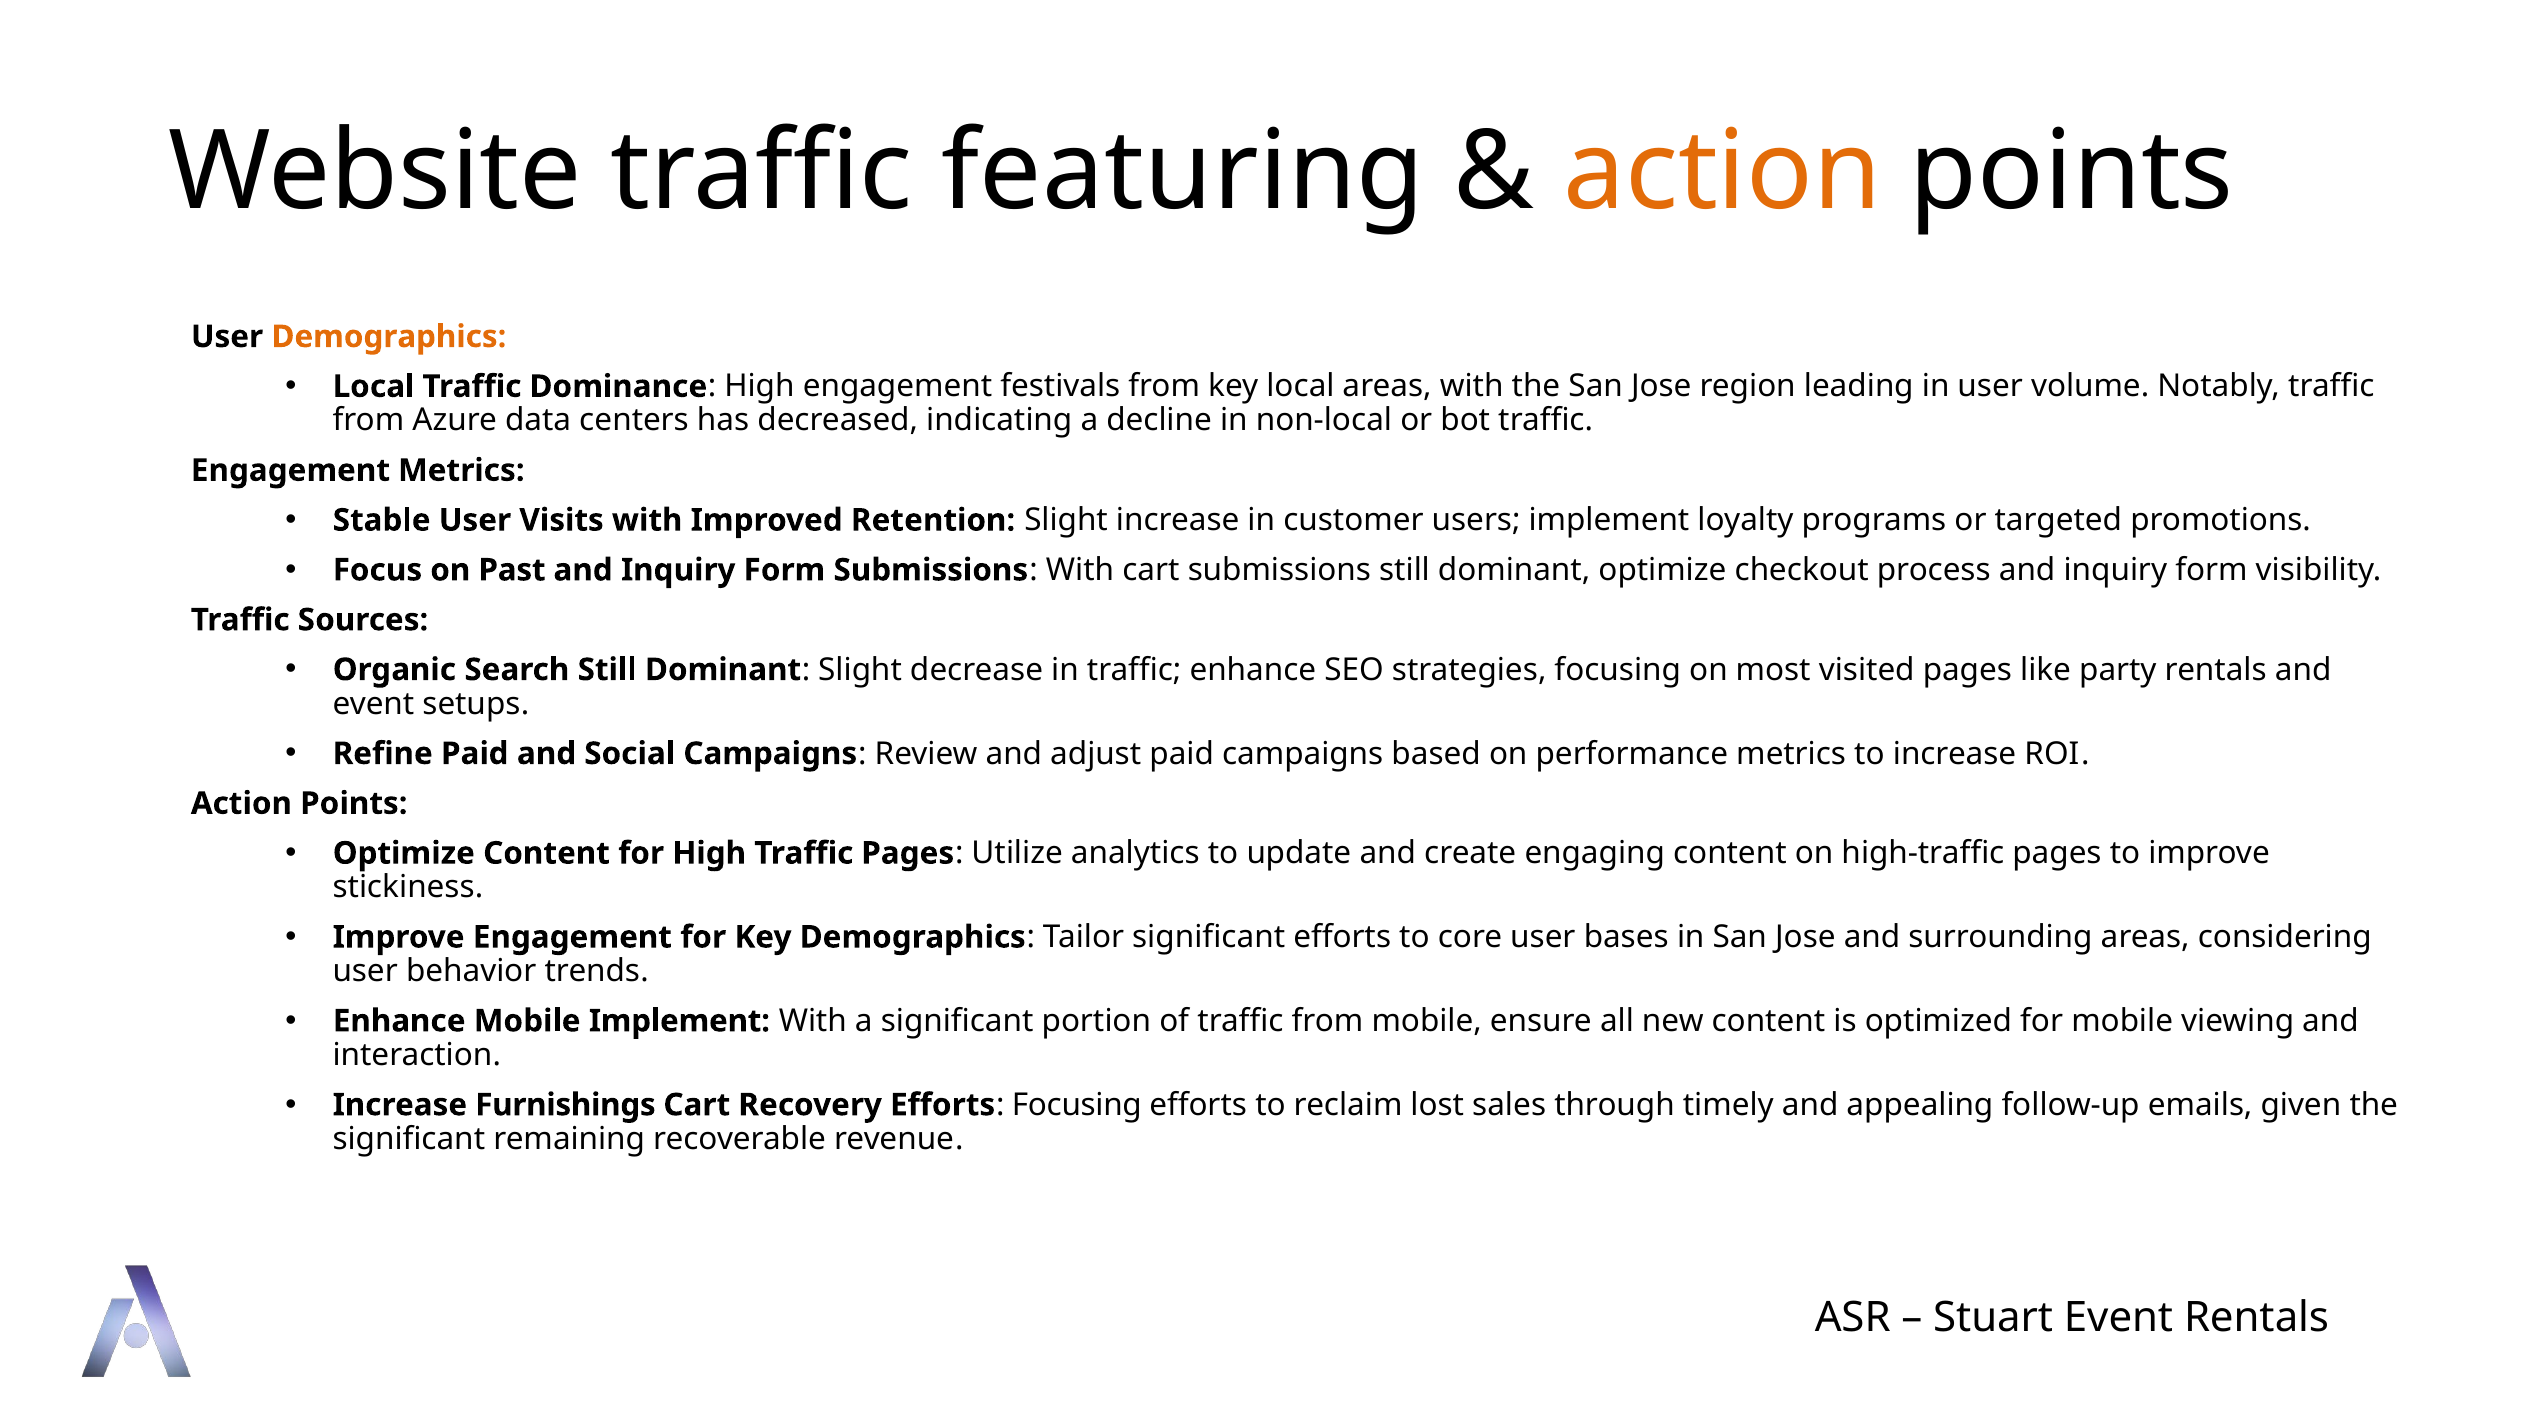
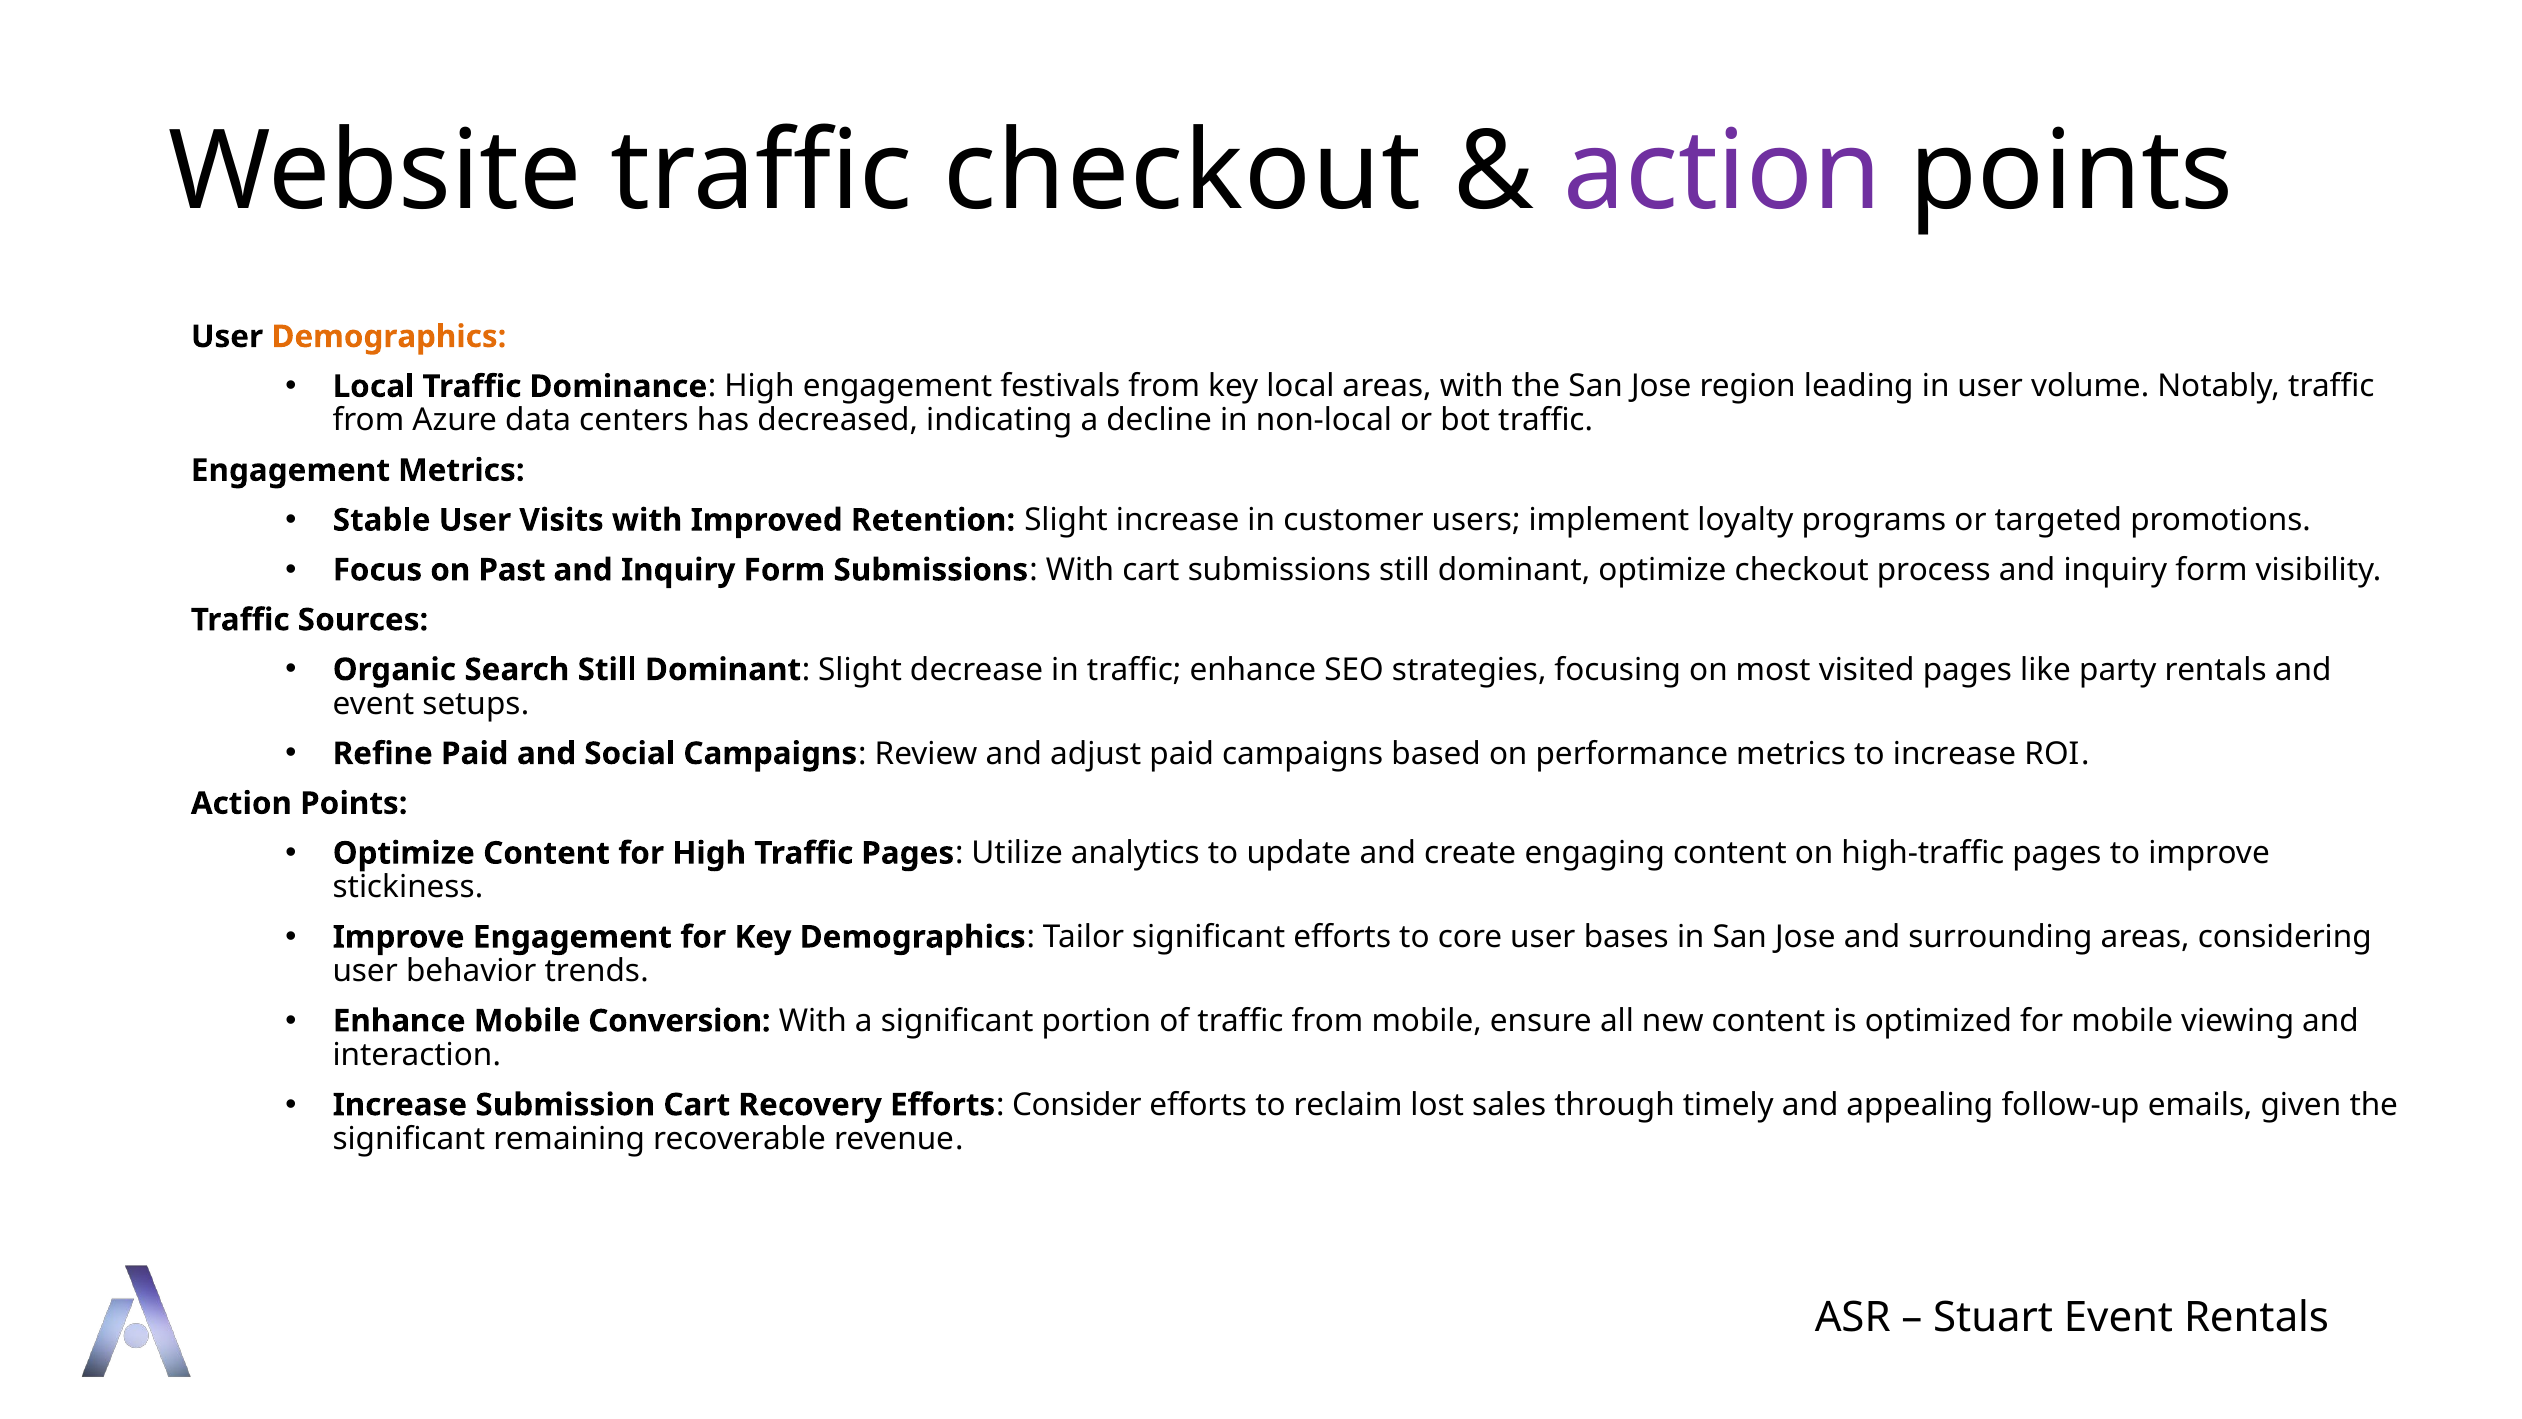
traffic featuring: featuring -> checkout (1183, 172)
action colour: orange -> purple (1722, 172)
Mobile Implement: Implement -> Conversion (679, 1021)
Furnishings: Furnishings -> Submission (565, 1105)
Efforts Focusing: Focusing -> Consider (1077, 1105)
